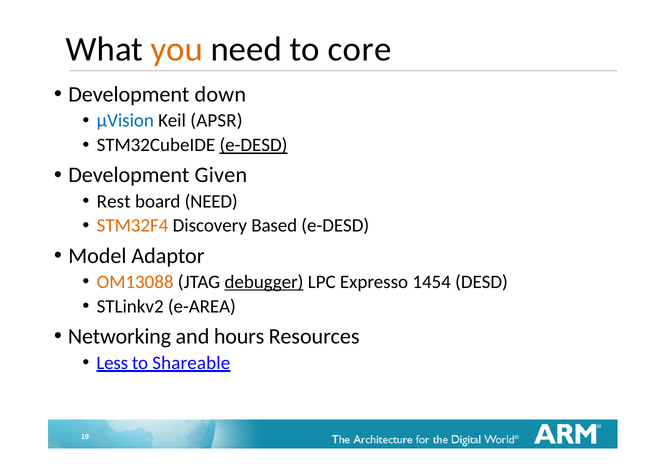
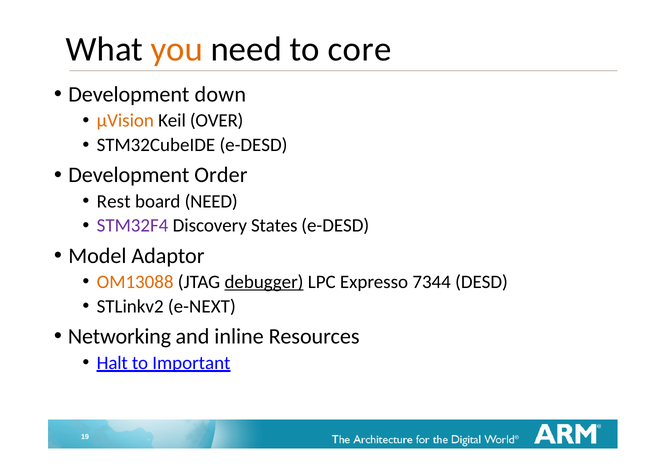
µVision colour: blue -> orange (125, 121)
APSR: APSR -> OVER (217, 121)
e-DESD underline: present -> none (253, 145)
Given: Given -> Order (221, 175)
STM32F4 colour: orange -> purple (133, 226)
Based: Based -> States (274, 226)
1454: 1454 -> 7344 (432, 282)
e-AREA: e-AREA -> e-NEXT (202, 307)
hours: hours -> inline (239, 337)
Less: Less -> Halt (112, 363)
Shareable: Shareable -> Important (191, 363)
